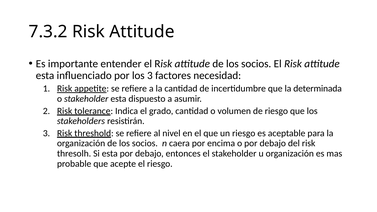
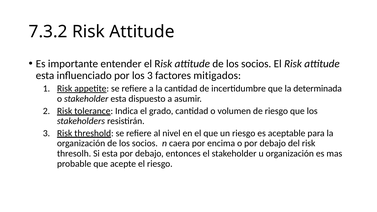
necesidad: necesidad -> mitigados (217, 76)
